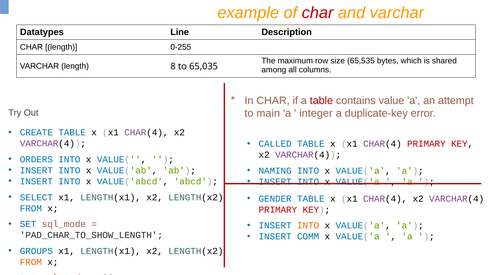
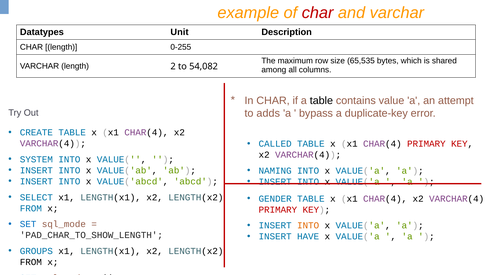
Line: Line -> Unit (180, 32)
8: 8 -> 2 (173, 67)
65,035: 65,035 -> 54,082 (204, 67)
table colour: red -> black (321, 101)
main: main -> adds (268, 113)
integer: integer -> bypass (316, 113)
ORDERS: ORDERS -> SYSTEM (36, 159)
COMM: COMM -> HAVE (308, 237)
FROM colour: orange -> black (31, 262)
